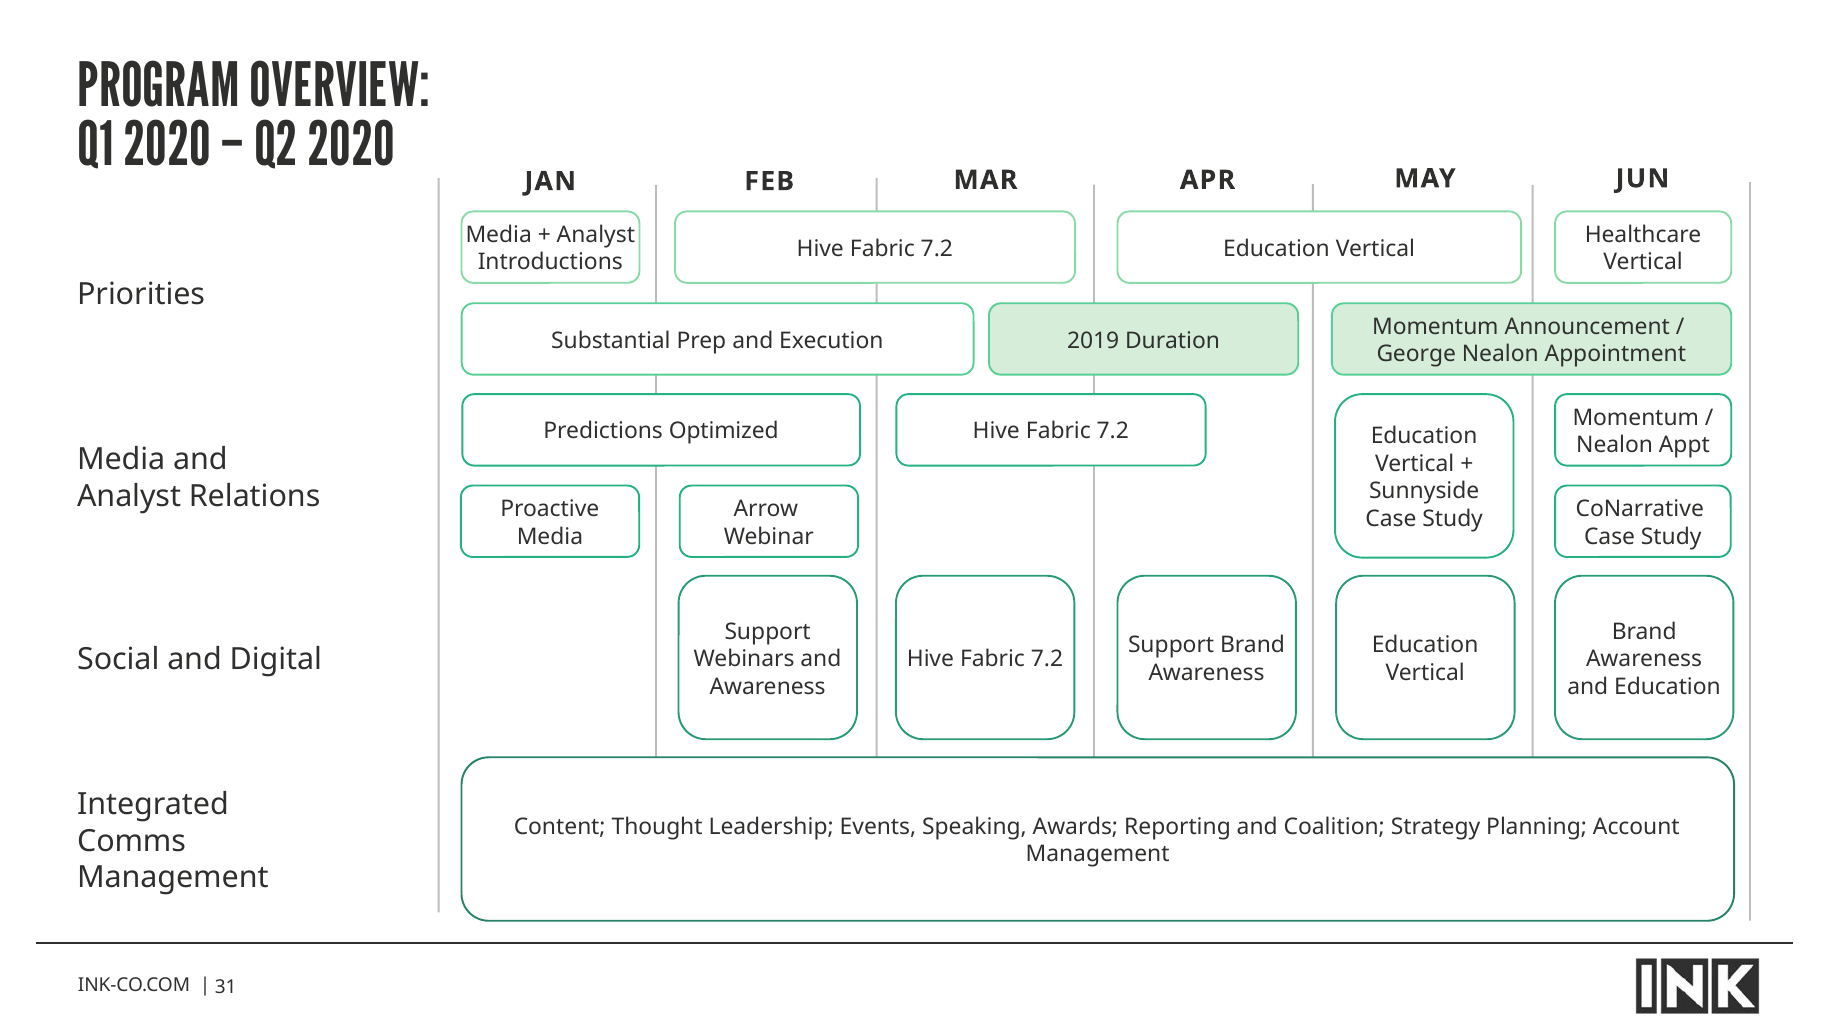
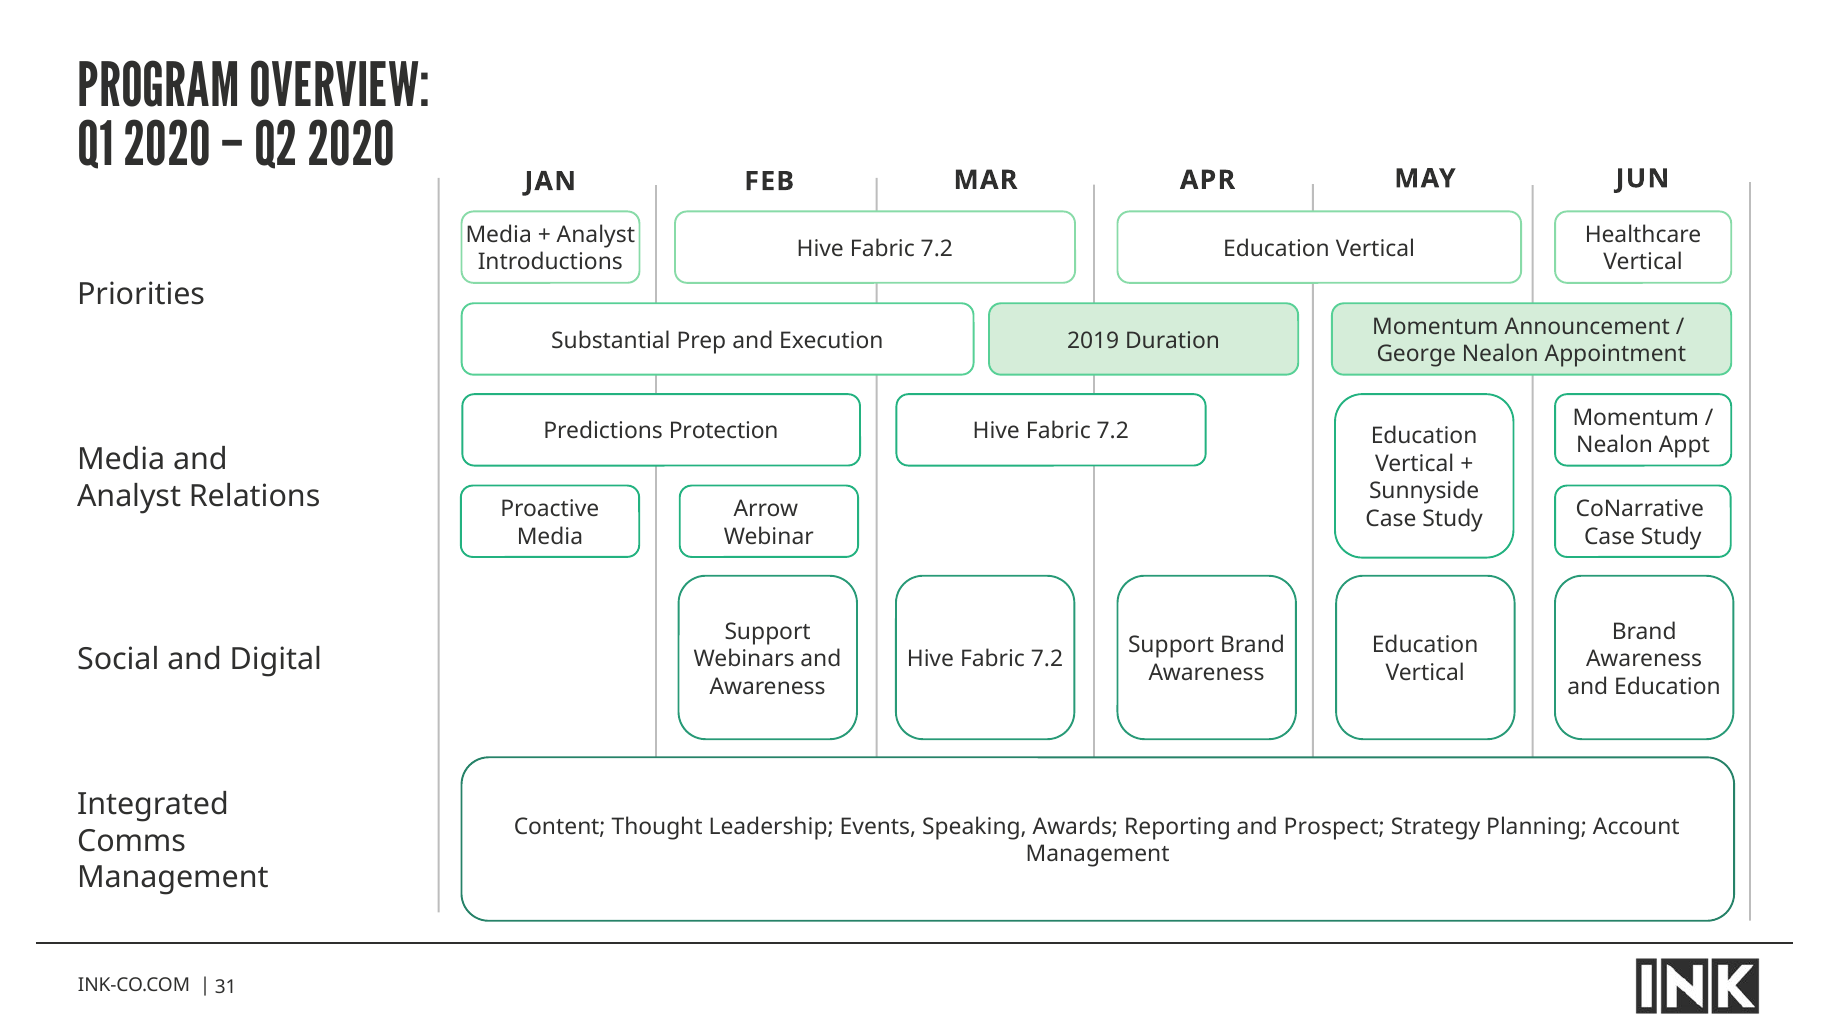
Optimized: Optimized -> Protection (724, 431)
Coalition: Coalition -> Prospect (1334, 826)
